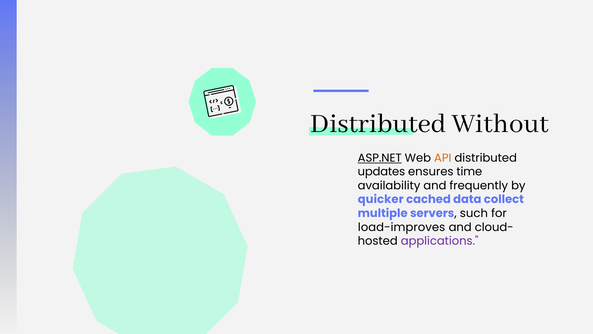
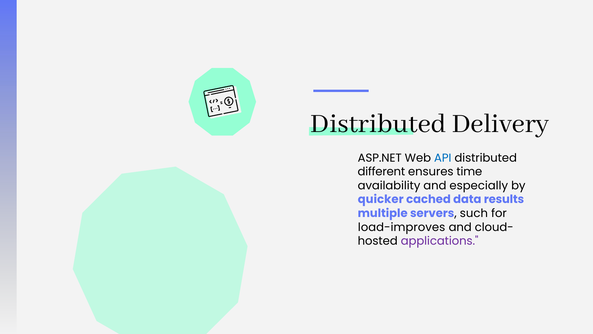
Without: Without -> Delivery (500, 122)
ASP.NET underline: present -> none (380, 158)
API colour: orange -> blue (443, 158)
updates: updates -> different (381, 172)
frequently: frequently -> especially (479, 185)
collect: collect -> results (504, 199)
